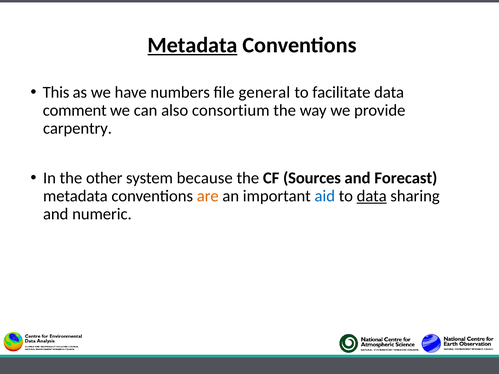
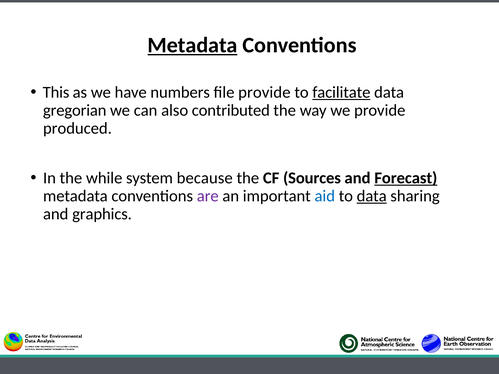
file general: general -> provide (264, 92)
facilitate underline: none -> present (341, 92)
comment: comment -> gregorian (75, 110)
consortium: consortium -> contributed (231, 110)
carpentry: carpentry -> produced (77, 128)
other: other -> while (104, 178)
Forecast underline: none -> present (406, 178)
are colour: orange -> purple (208, 196)
numeric: numeric -> graphics (102, 214)
